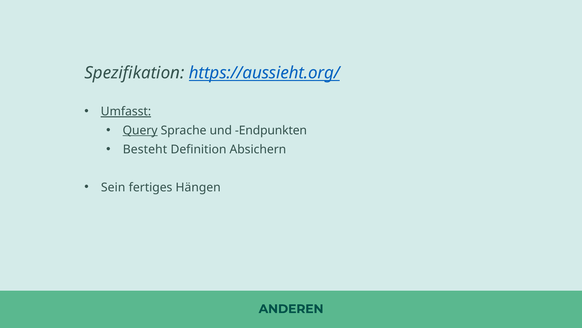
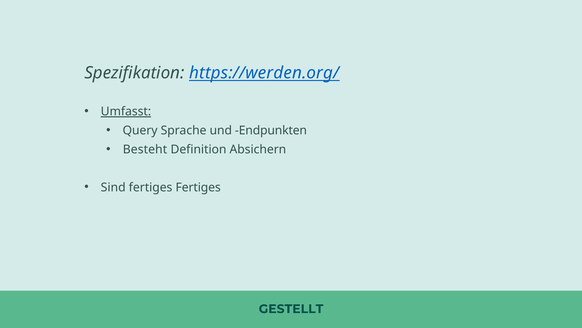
https://aussieht.org/: https://aussieht.org/ -> https://werden.org/ (264, 73)
Query underline: present -> none (140, 130)
Sein: Sein -> Sind (113, 187)
fertiges Hängen: Hängen -> Fertiges (198, 187)
ANDEREN: ANDEREN -> GESTELLT (291, 308)
